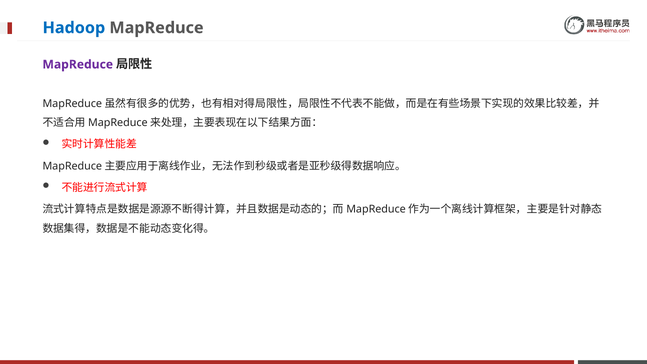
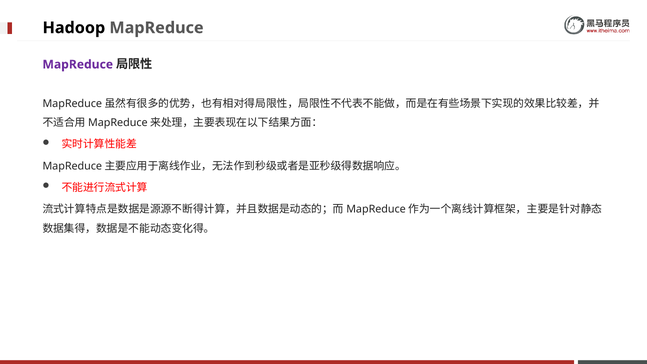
Hadoop colour: blue -> black (74, 28)
